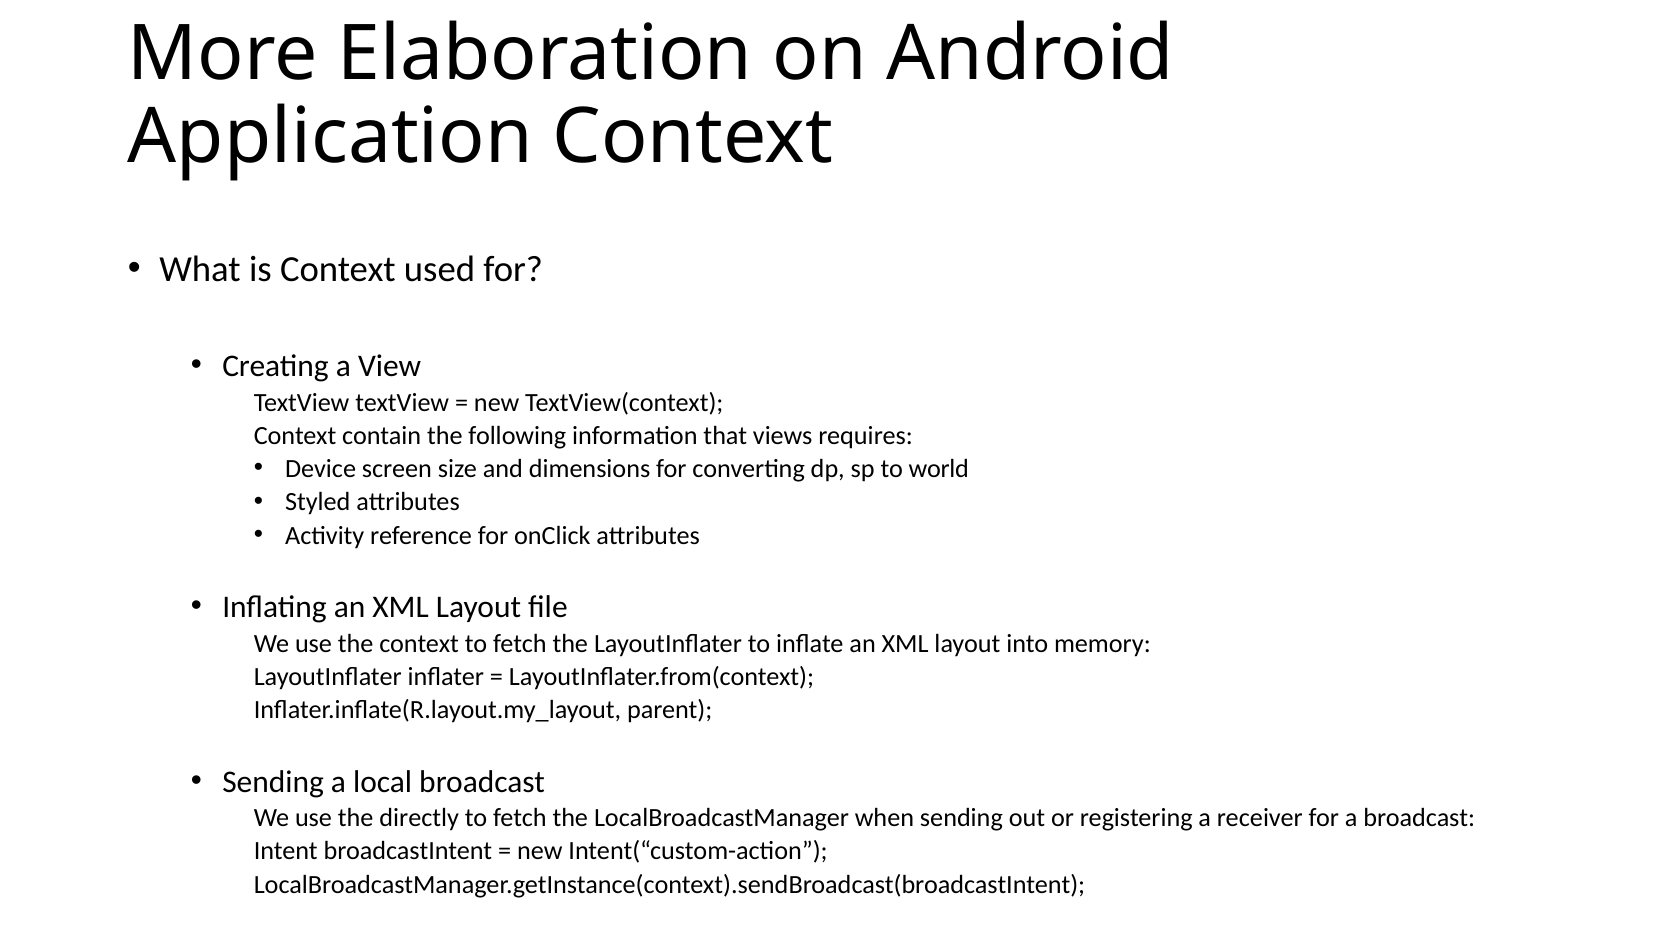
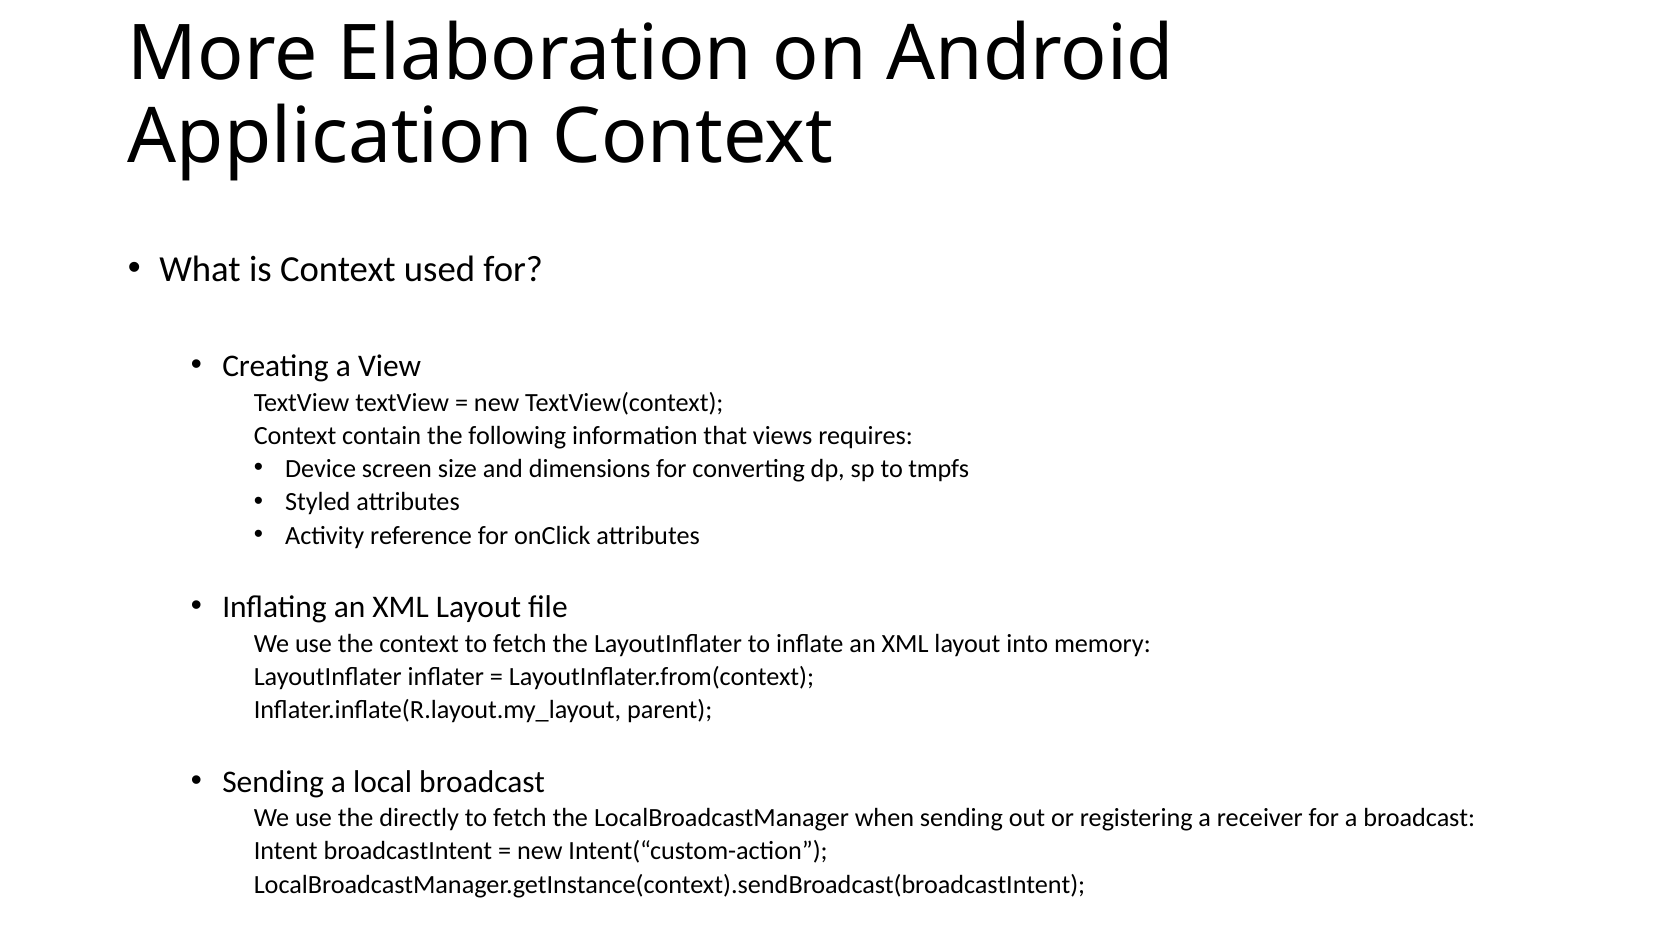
world: world -> tmpfs (939, 469)
